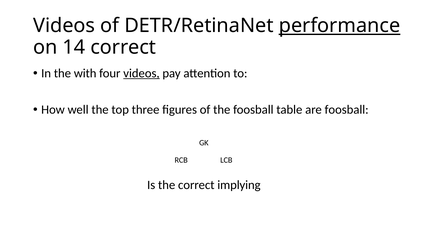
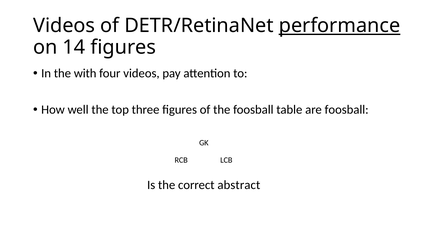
14 correct: correct -> figures (123, 47)
videos underline: present -> none (141, 73)
implying: implying -> abstract (239, 185)
